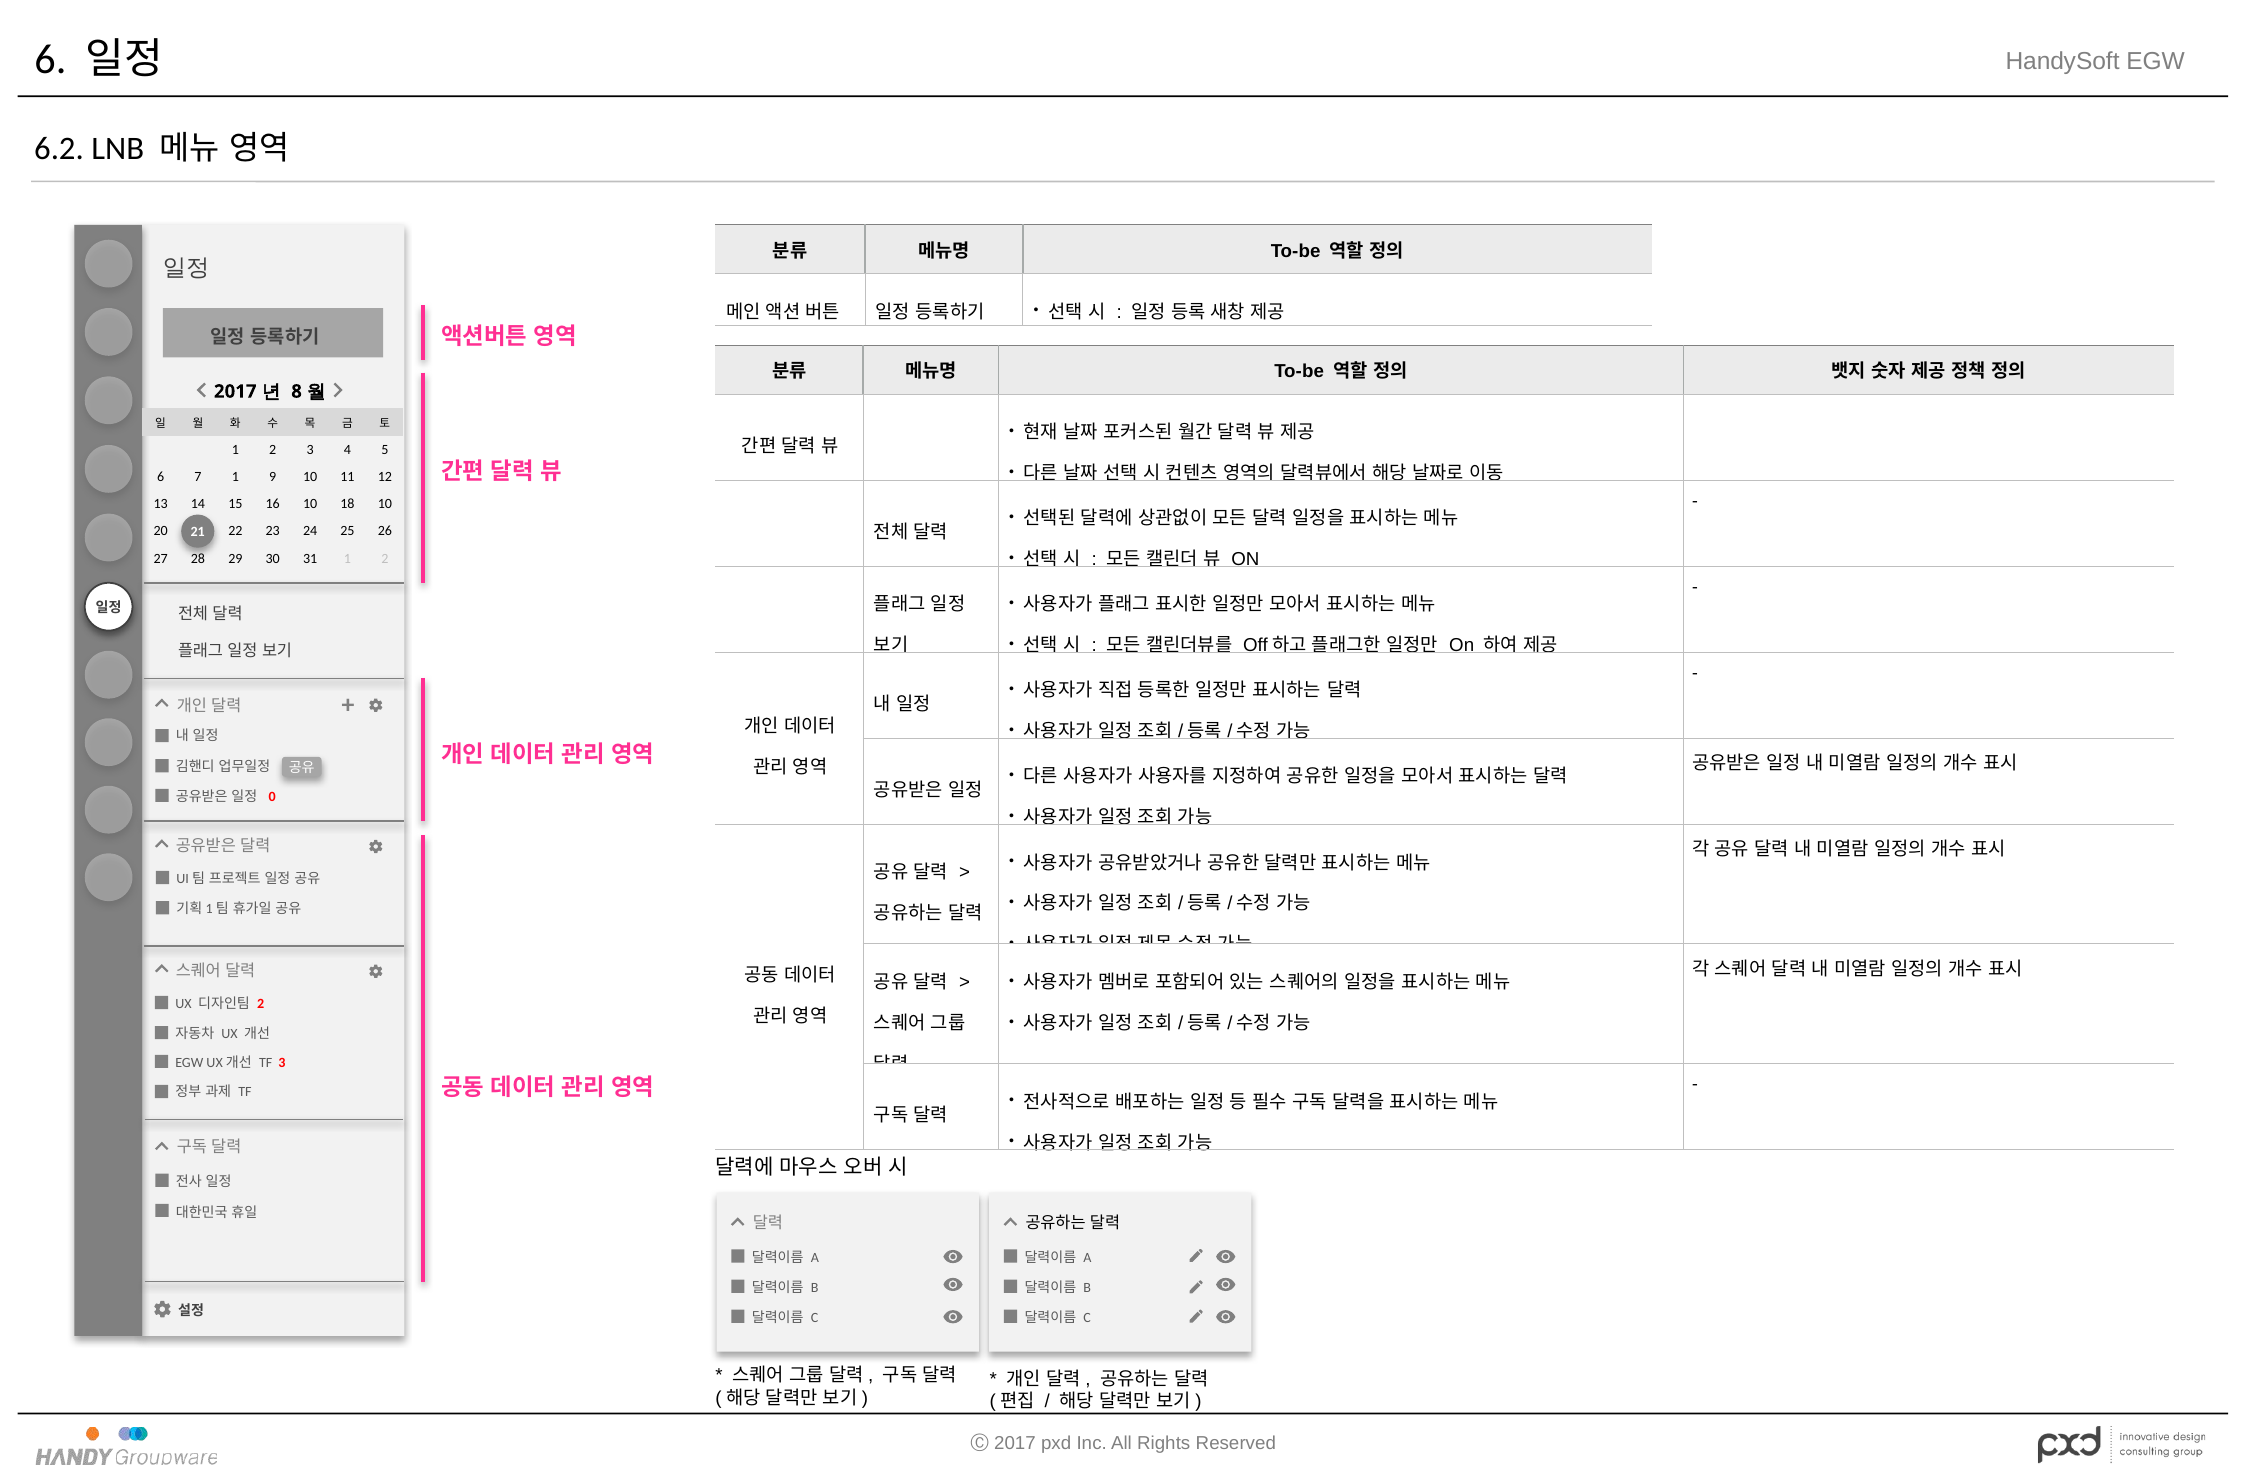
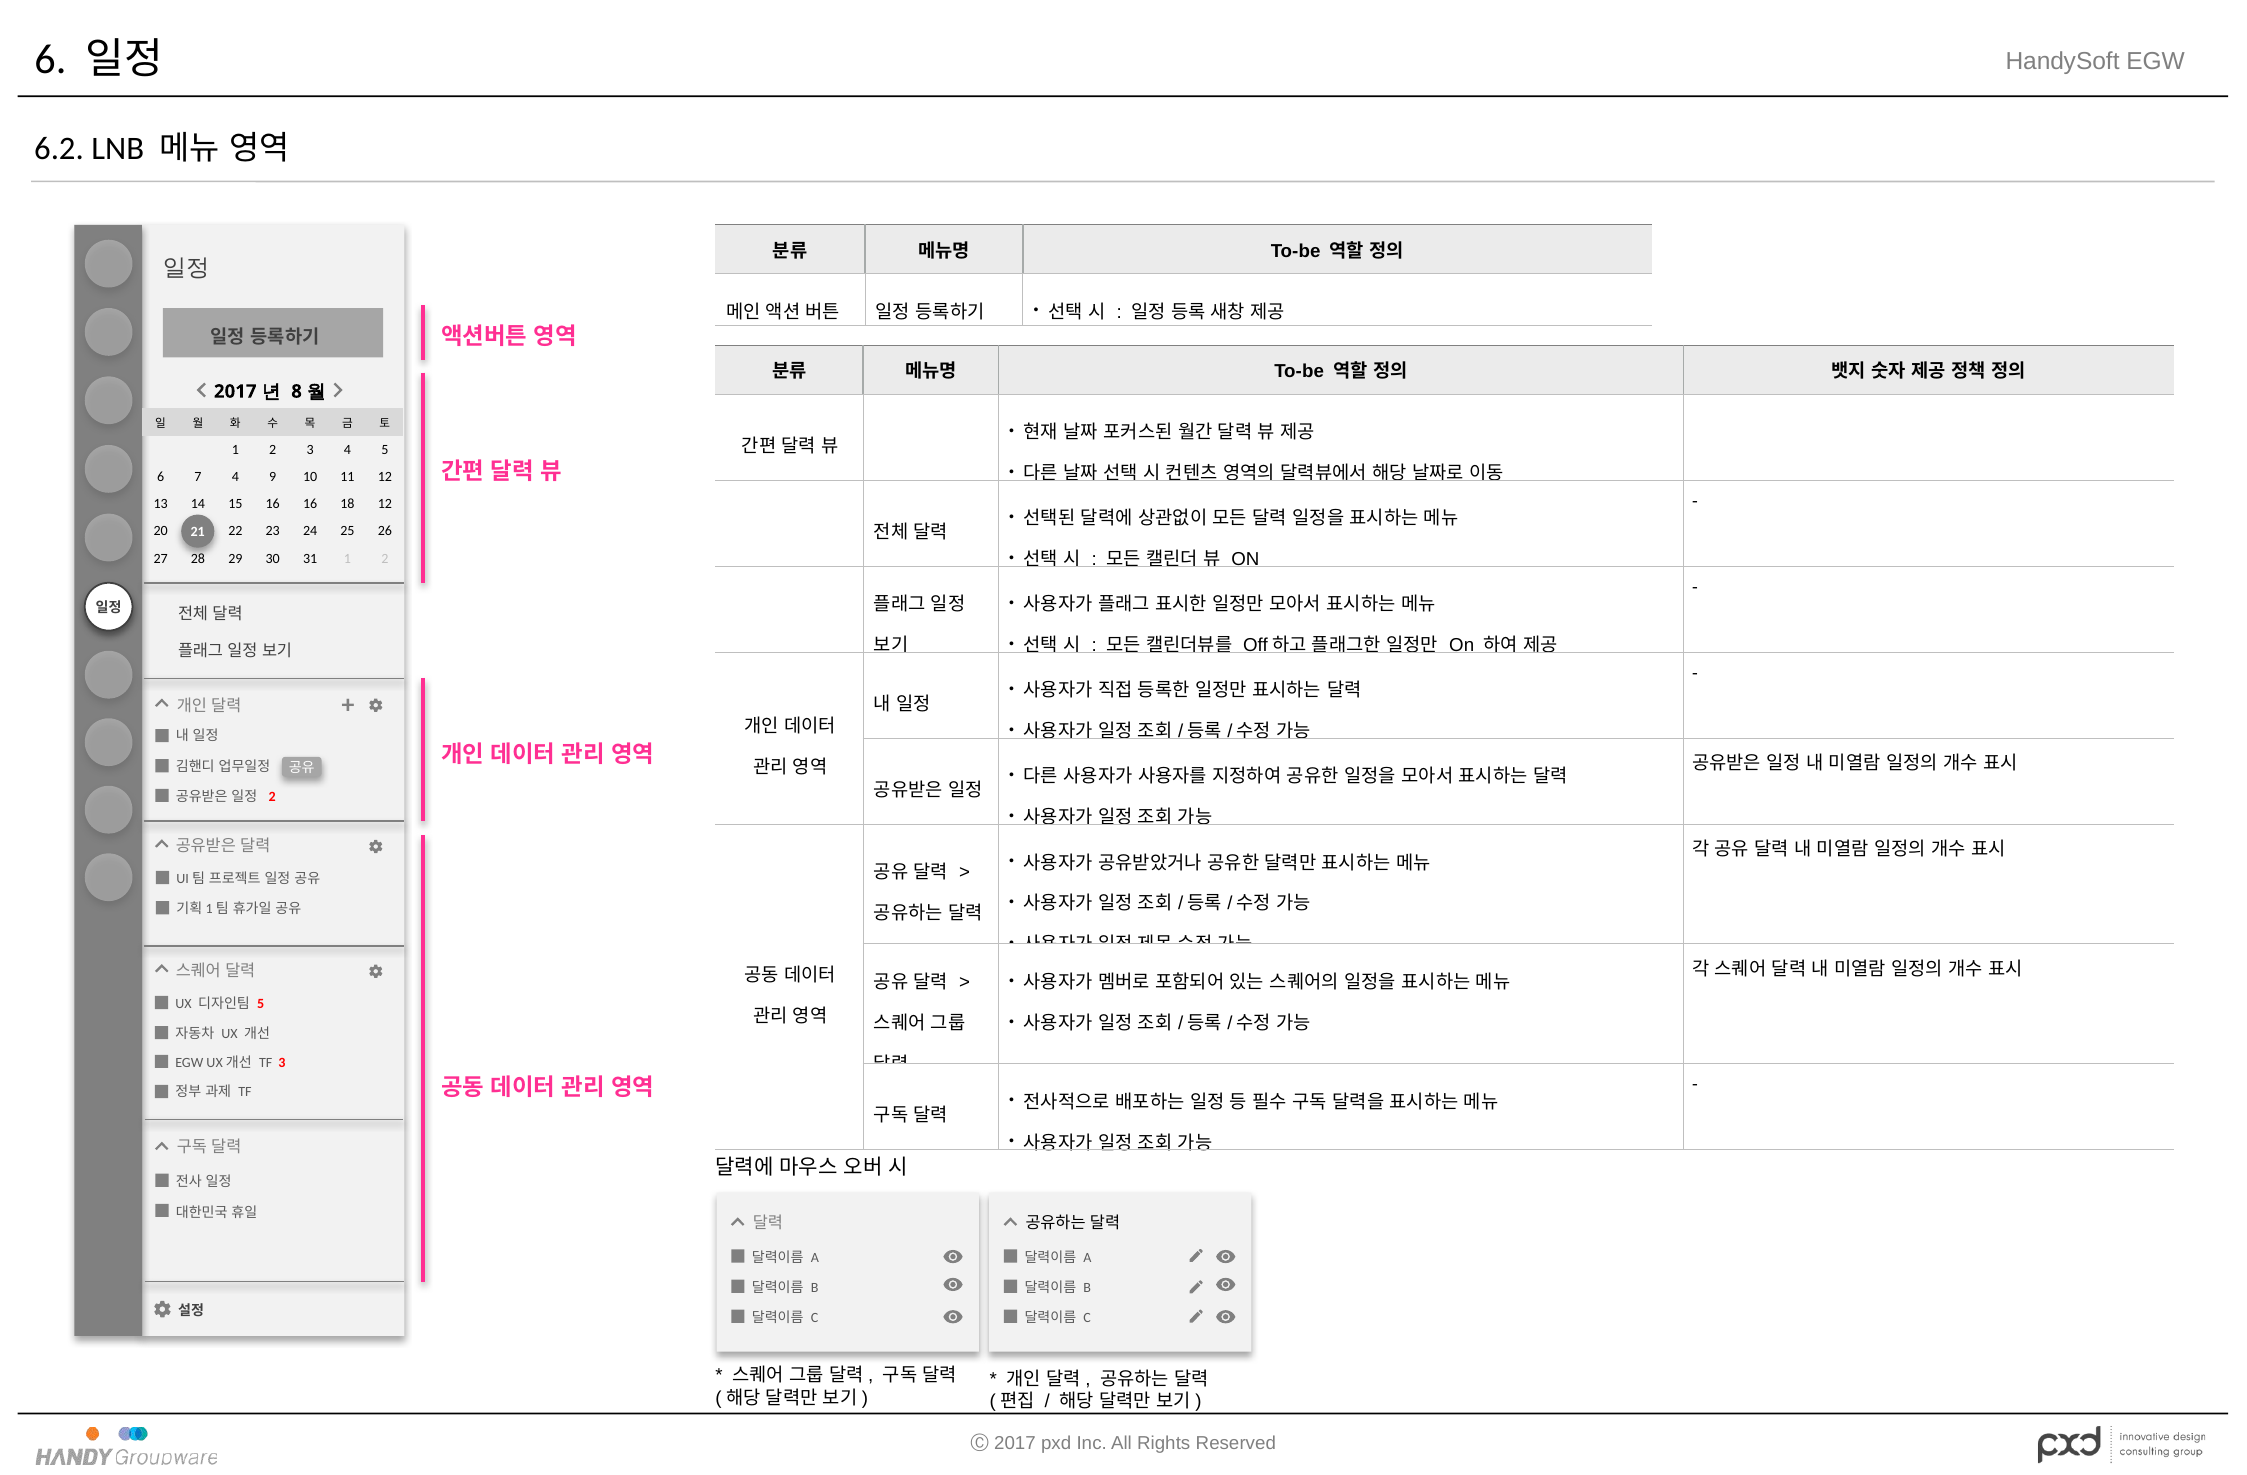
7 1: 1 -> 4 (235, 477)
16 10: 10 -> 16 (310, 504)
18 10: 10 -> 12 (385, 504)
0: 0 -> 2 (272, 796)
2: 2 -> 5 (261, 1004)
